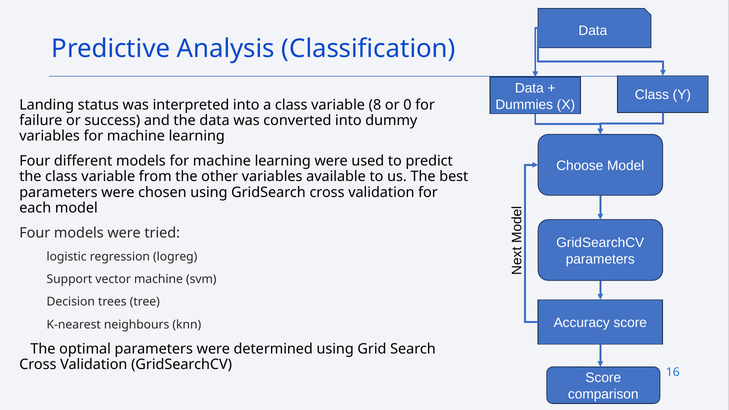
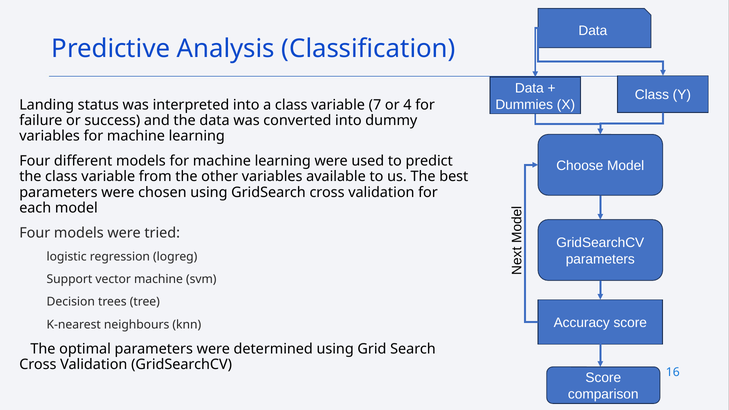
8: 8 -> 7 (375, 105)
0: 0 -> 4 (407, 105)
